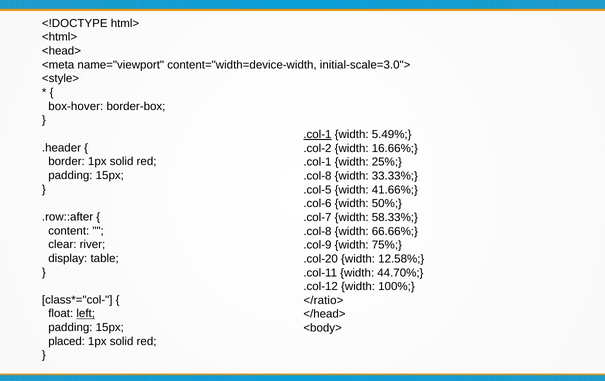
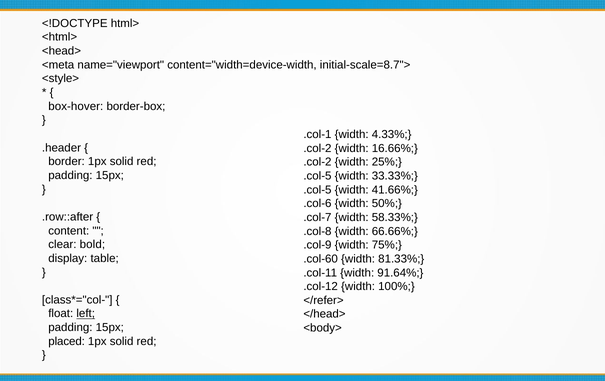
initial-scale=3.0">: initial-scale=3.0"> -> initial-scale=8.7"> (365, 65)
.col-1 underline: present -> none (317, 135)
5.49%: 5.49% -> 4.33% (392, 135)
.col-1: .col-1 -> .col-2 (317, 162)
.col-8: .col-8 -> .col-5 (317, 176)
river: river -> bold (92, 245)
.col-20: .col-20 -> .col-60 (321, 259)
12.58%: 12.58% -> 81.33% (401, 259)
44.70%: 44.70% -> 91.64% (400, 273)
</ratio>: </ratio> -> </refer> (324, 301)
